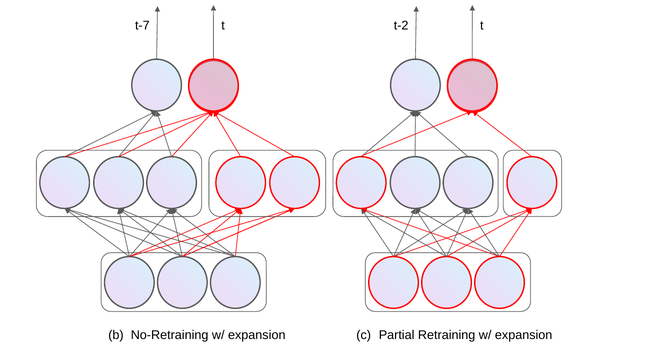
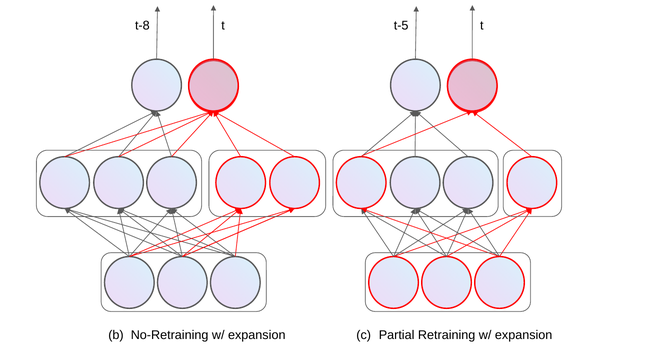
t-7: t-7 -> t-8 (142, 26)
t-2: t-2 -> t-5 (401, 26)
